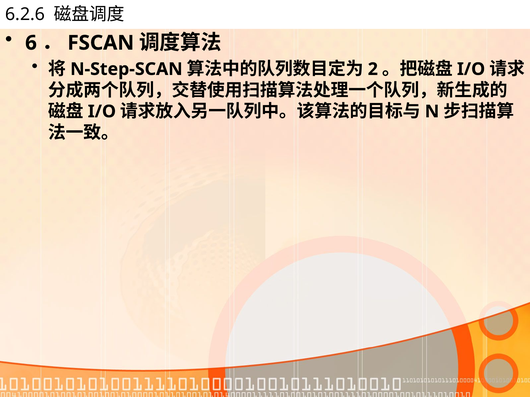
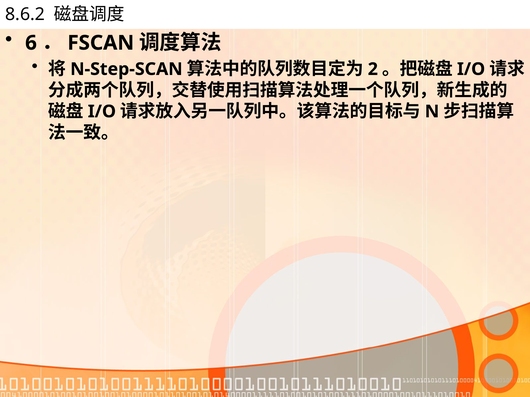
6.2.6: 6.2.6 -> 8.6.2 (25, 14)
